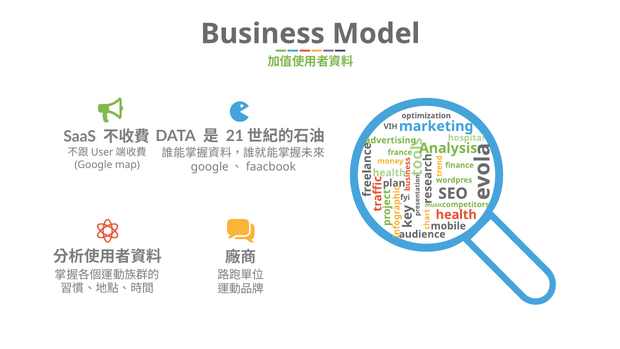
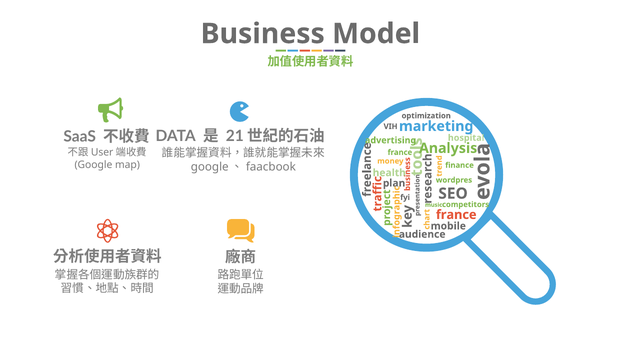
health: health -> france (456, 215)
